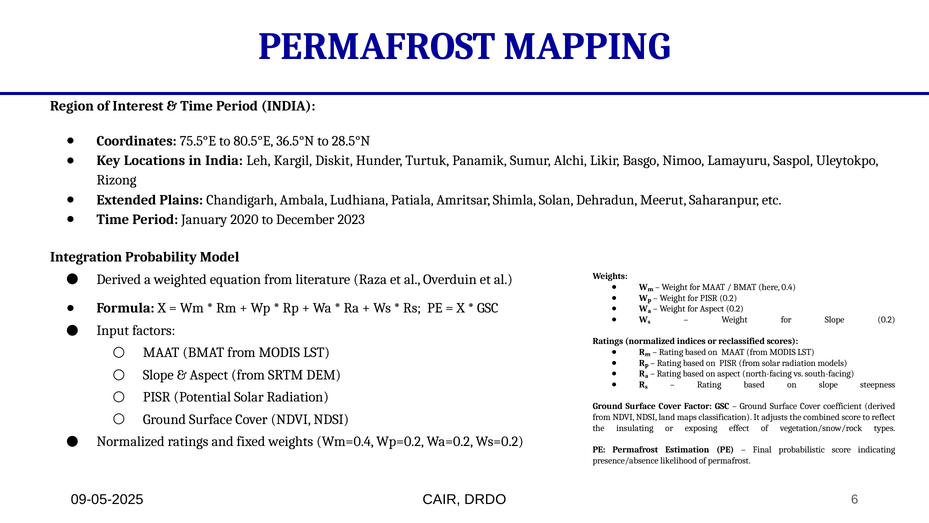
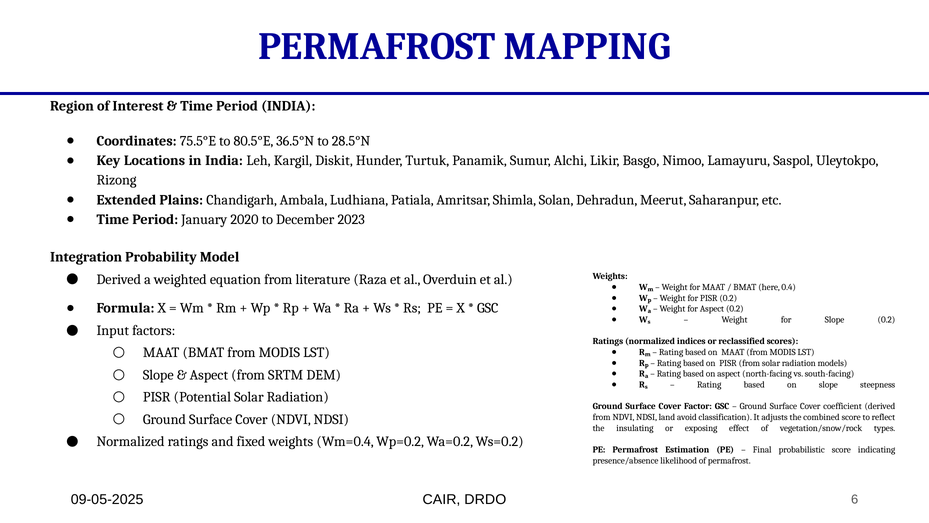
maps: maps -> avoid (687, 417)
